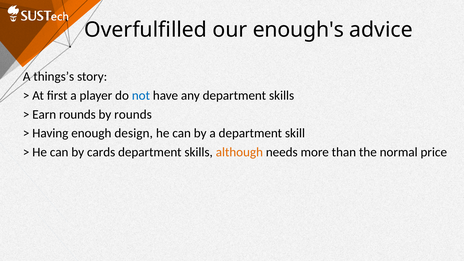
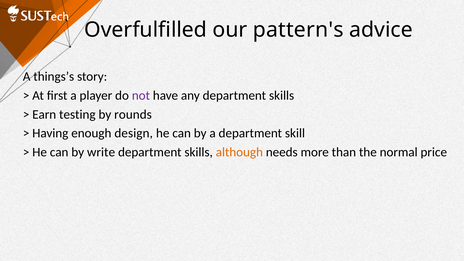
enough's: enough's -> pattern's (298, 30)
not colour: blue -> purple (141, 95)
Earn rounds: rounds -> testing (77, 114)
cards: cards -> write (101, 152)
